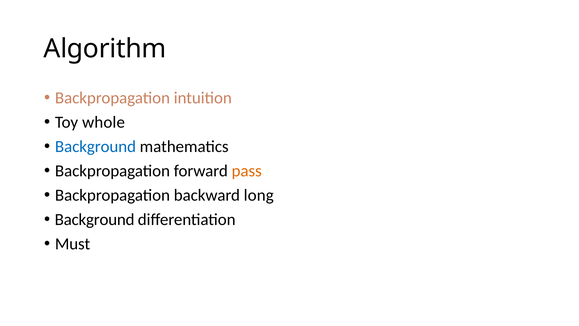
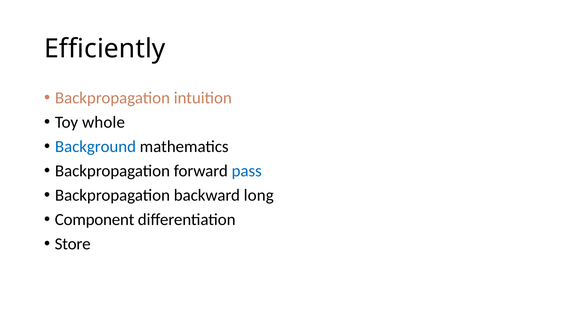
Algorithm: Algorithm -> Efficiently (105, 49)
pass colour: orange -> blue (247, 171)
Background: Background -> Component (95, 219)
Must: Must -> Store (73, 244)
